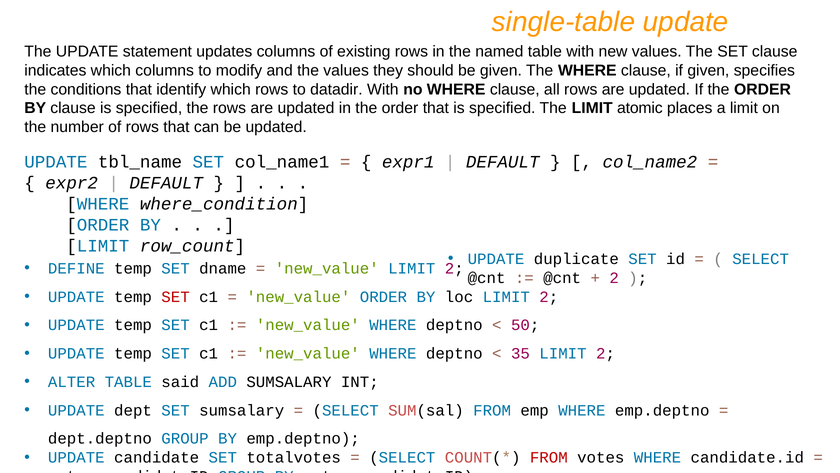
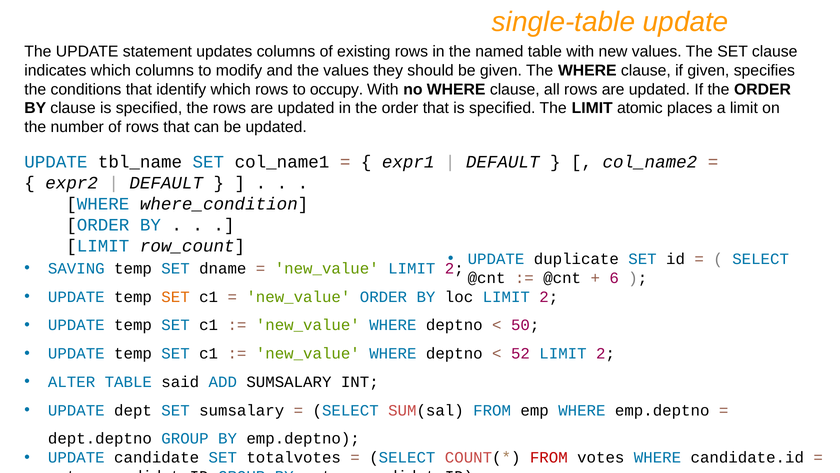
datadir: datadir -> occupy (337, 89)
DEFINE: DEFINE -> SAVING (76, 268)
2: 2 -> 6 (614, 278)
SET colour: red -> orange (176, 297)
35: 35 -> 52 (520, 353)
